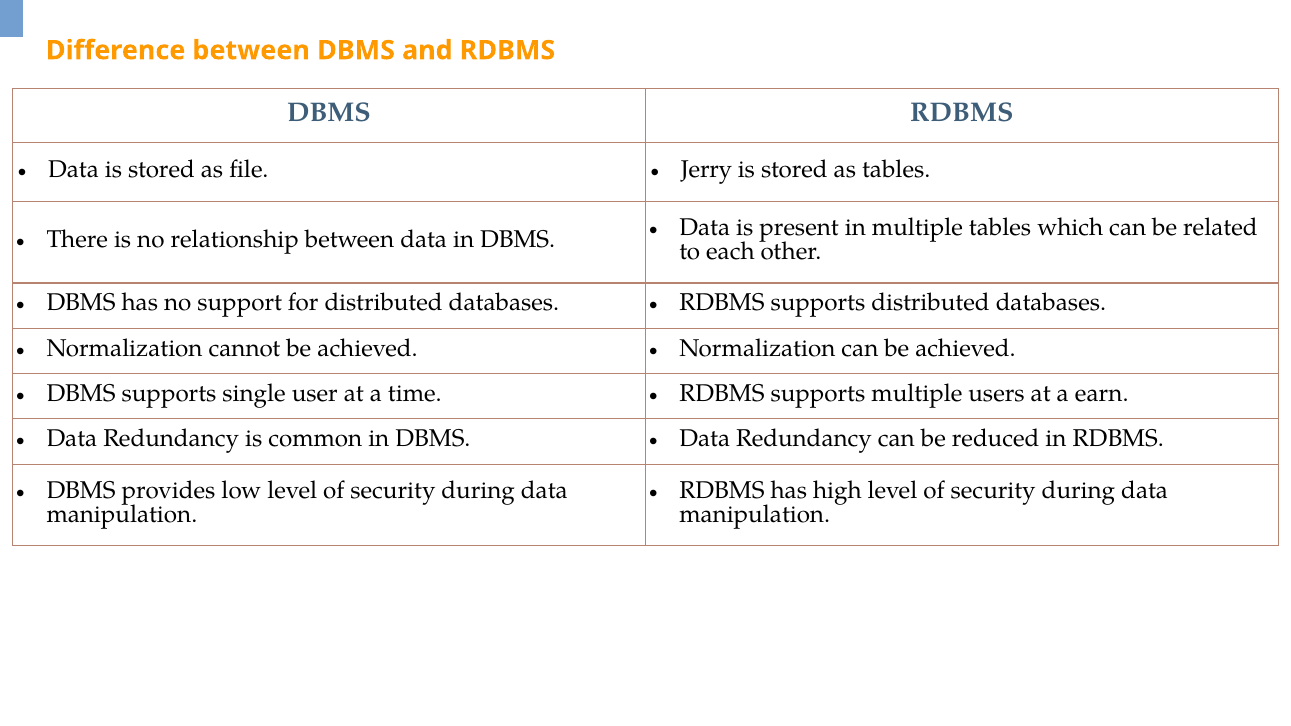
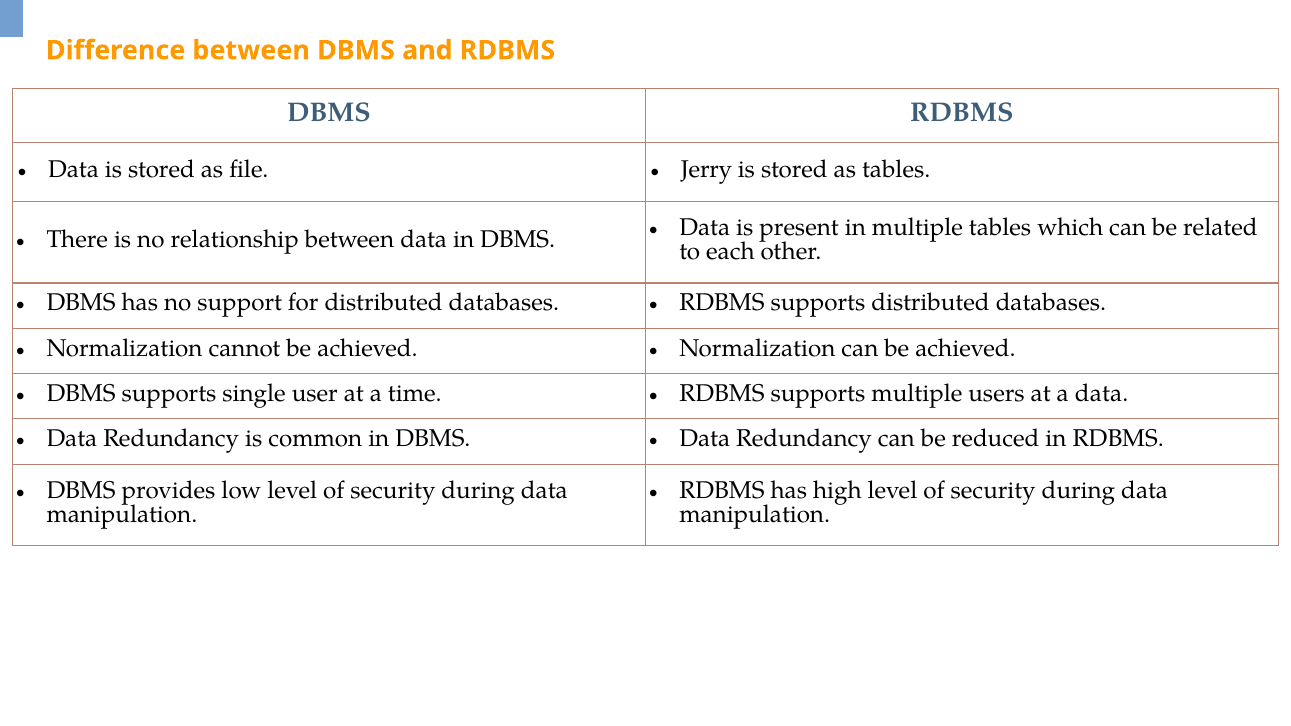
a earn: earn -> data (1102, 394)
